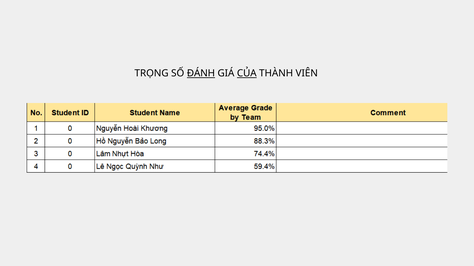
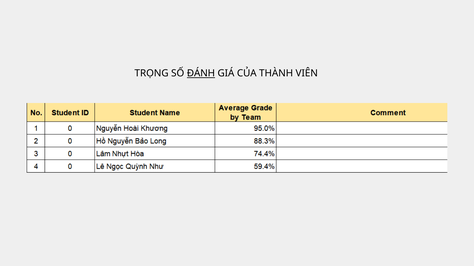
CỦA underline: present -> none (247, 74)
